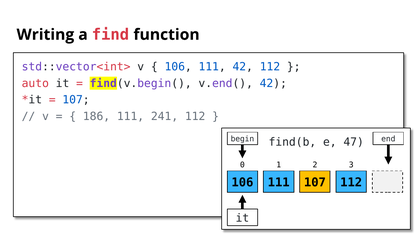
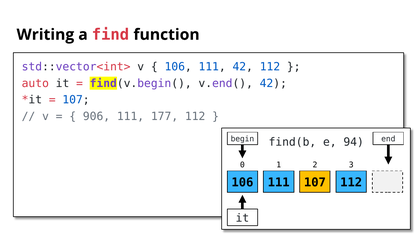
186: 186 -> 906 (97, 116)
241: 241 -> 177 (165, 116)
47: 47 -> 94 (354, 142)
